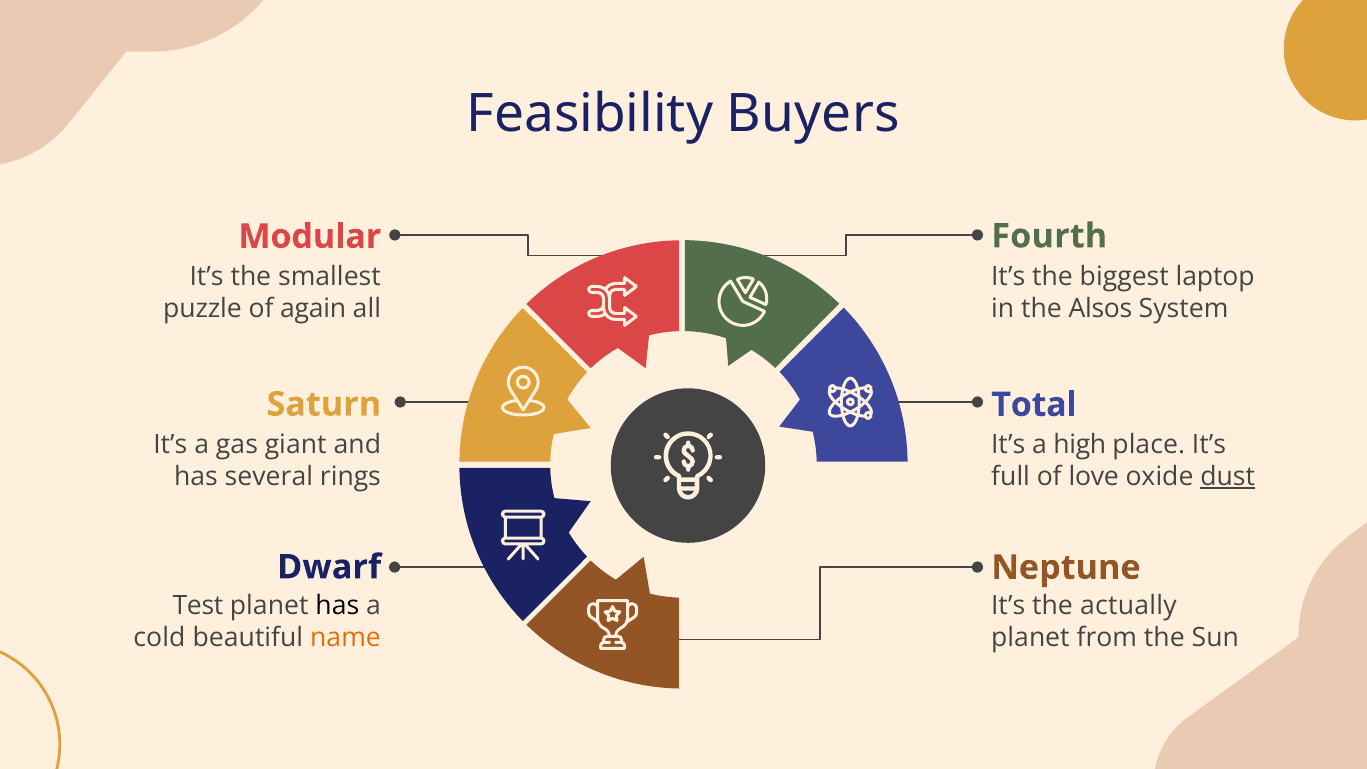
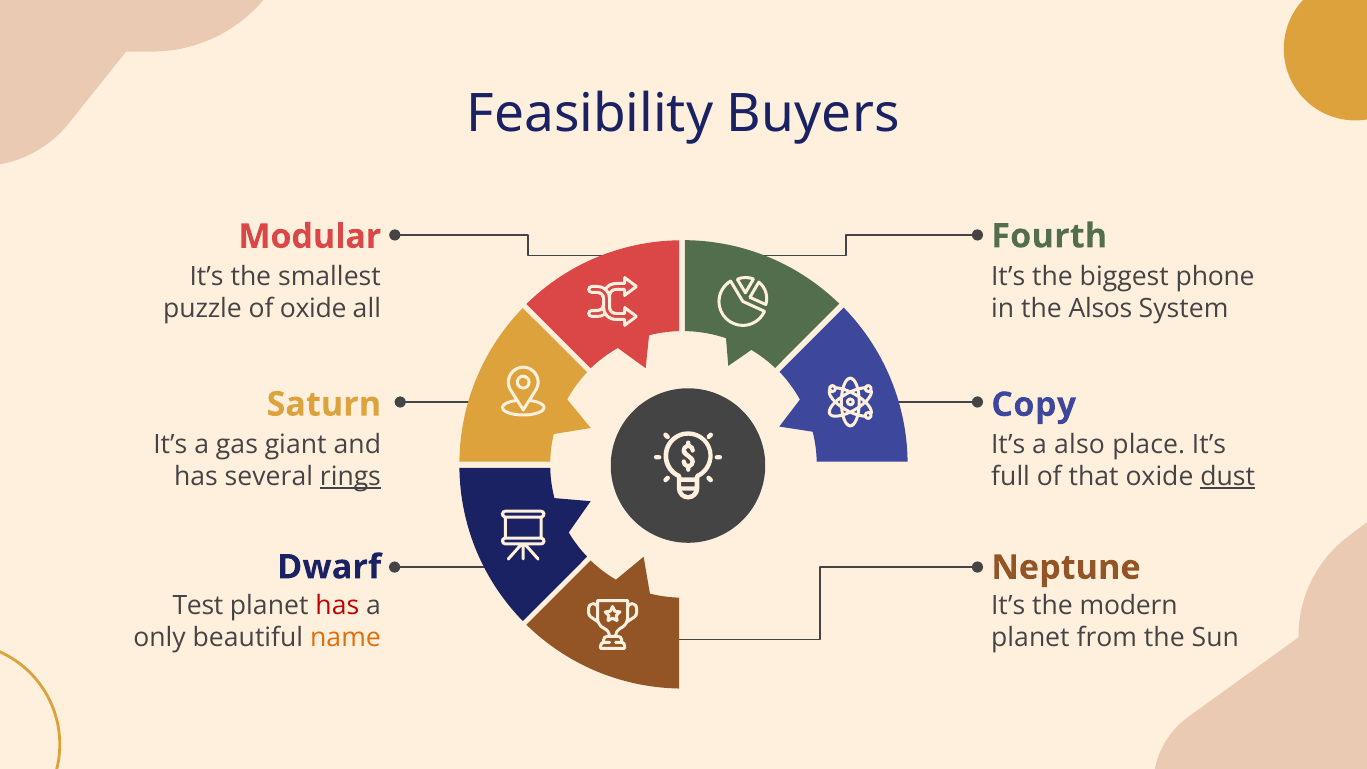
laptop: laptop -> phone (1215, 277)
of again: again -> oxide (313, 309)
Total: Total -> Copy (1034, 405)
high: high -> also (1080, 445)
rings underline: none -> present (350, 477)
love: love -> that (1094, 477)
has colour: black -> red (337, 606)
actually: actually -> modern (1129, 606)
cold: cold -> only (159, 638)
